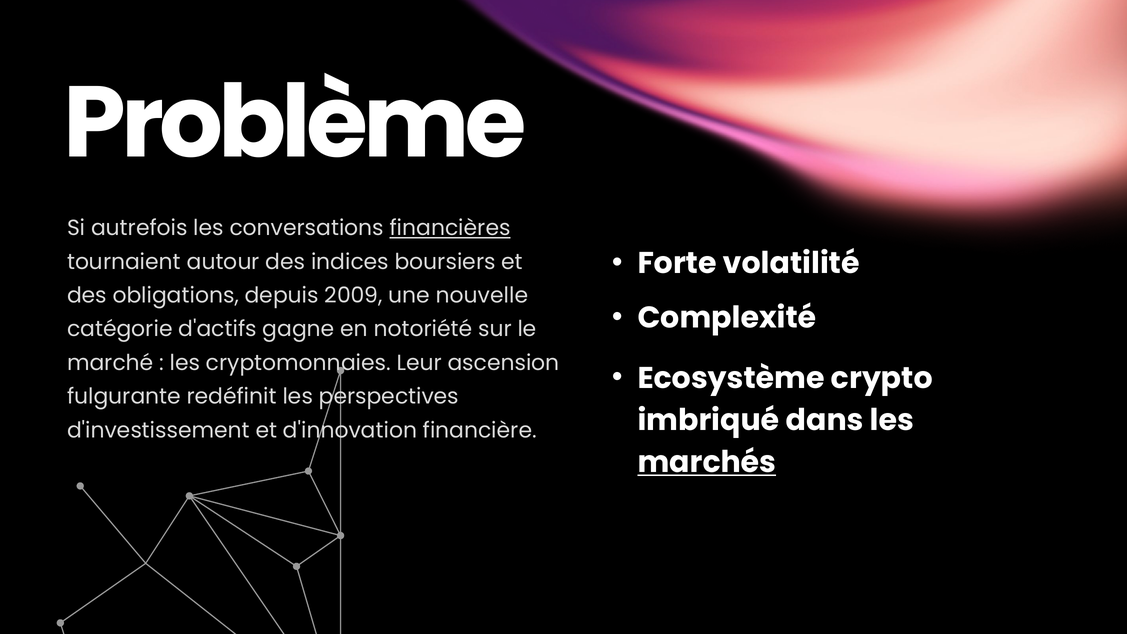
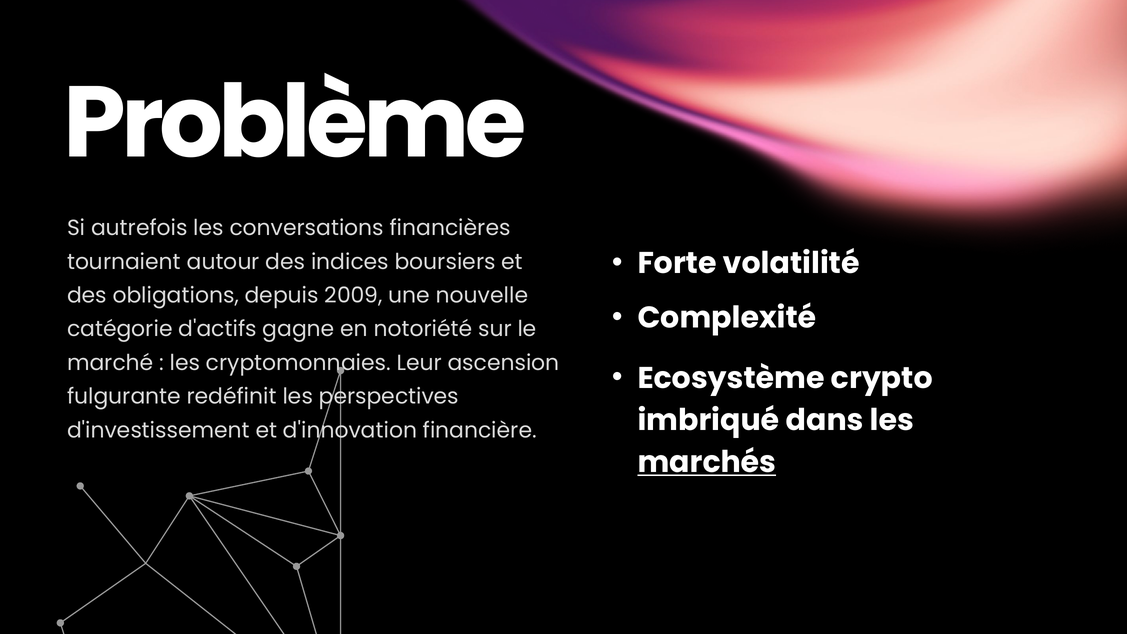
financières underline: present -> none (450, 228)
